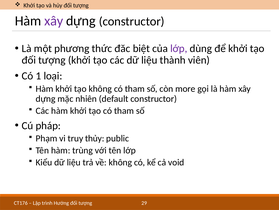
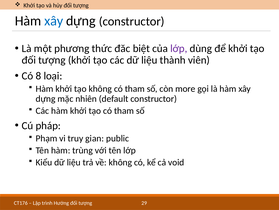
xây colour: purple -> blue (54, 21)
1: 1 -> 8 (38, 76)
thủy: thủy -> gian (95, 138)
